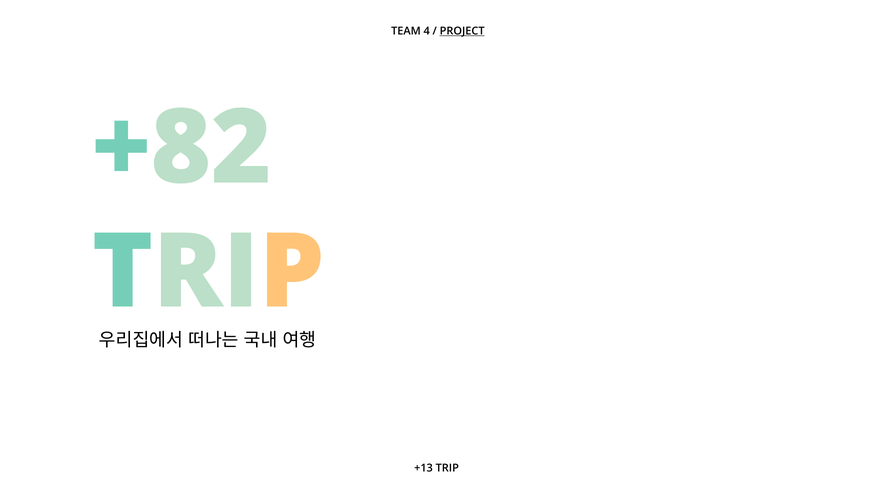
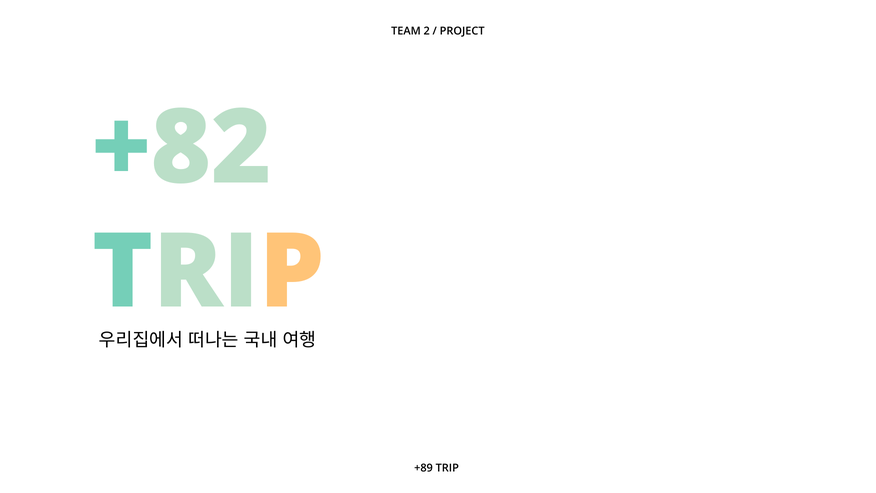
4: 4 -> 2 (427, 31)
PROJECT underline: present -> none (462, 31)
+13: +13 -> +89 (423, 468)
